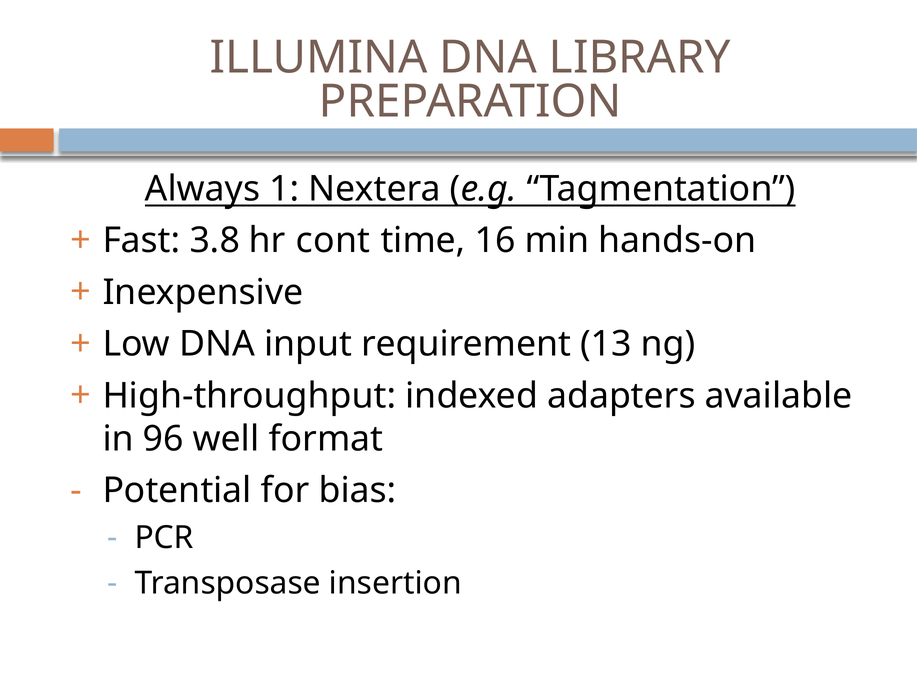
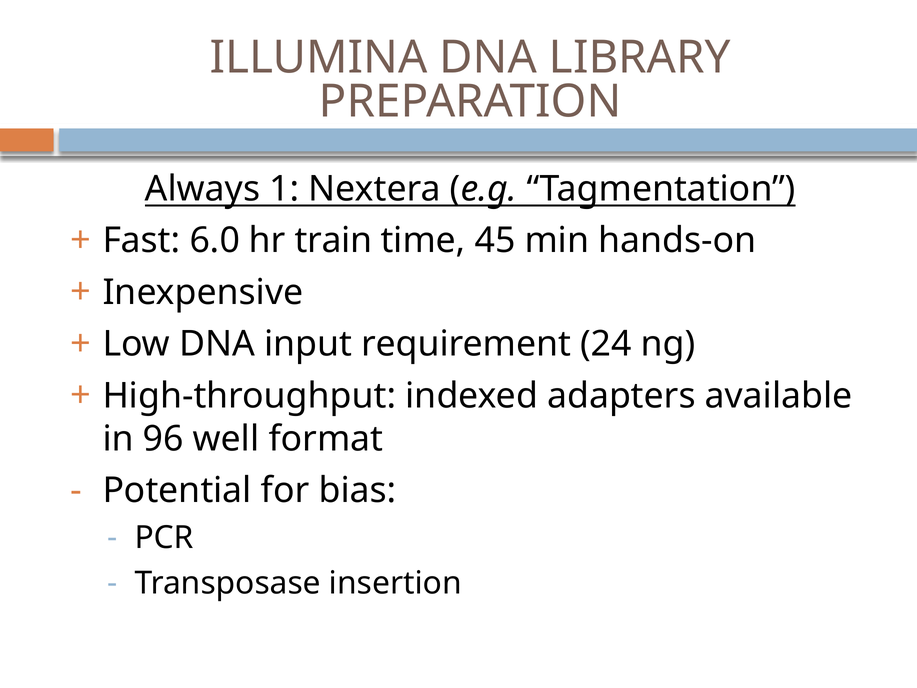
3.8: 3.8 -> 6.0 (215, 241)
cont: cont -> train (333, 241)
16: 16 -> 45 (495, 241)
13: 13 -> 24 (606, 344)
